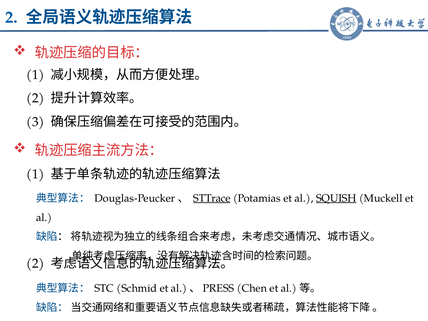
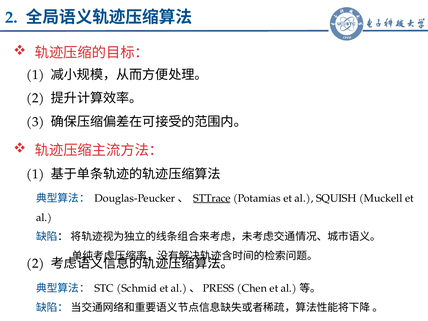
SQUISH underline: present -> none (336, 198)
